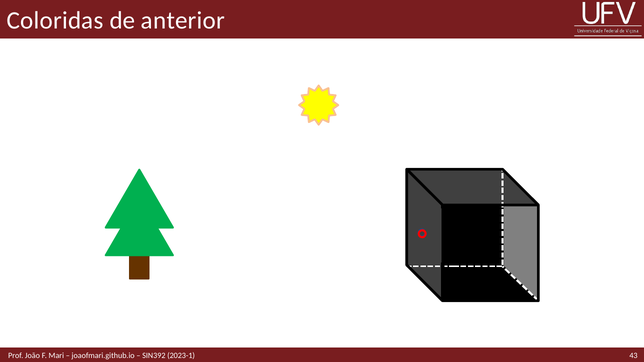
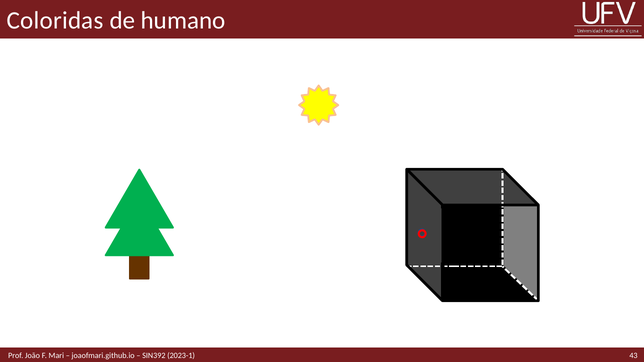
anterior: anterior -> humano (183, 21)
